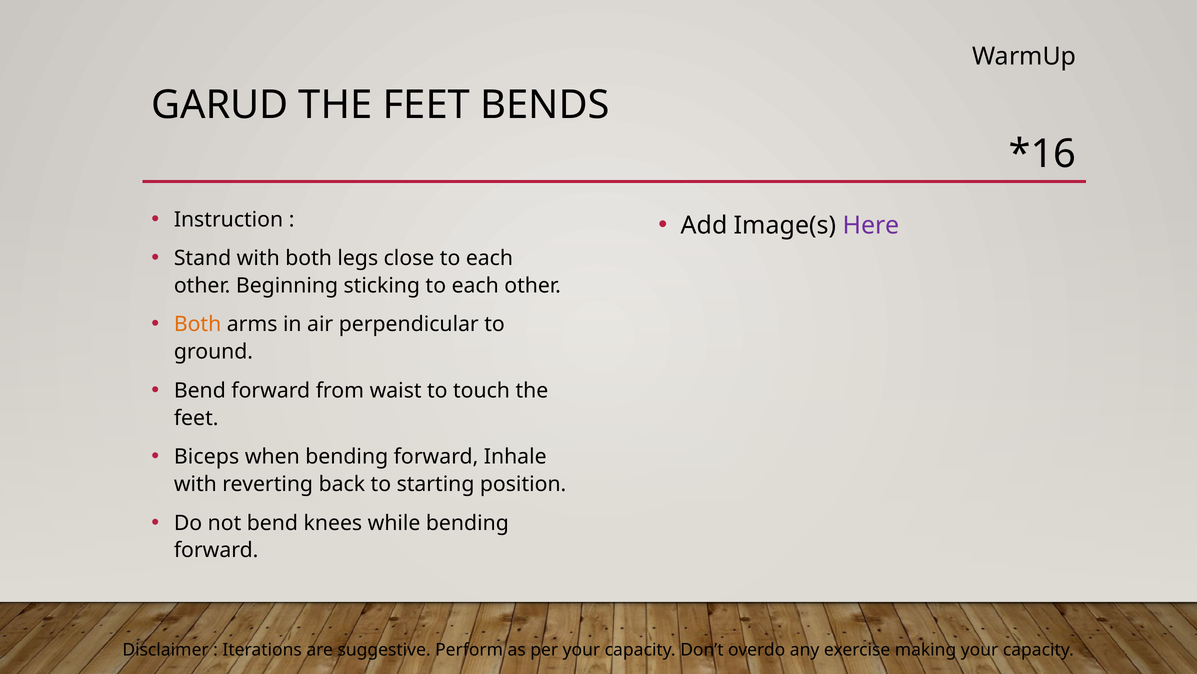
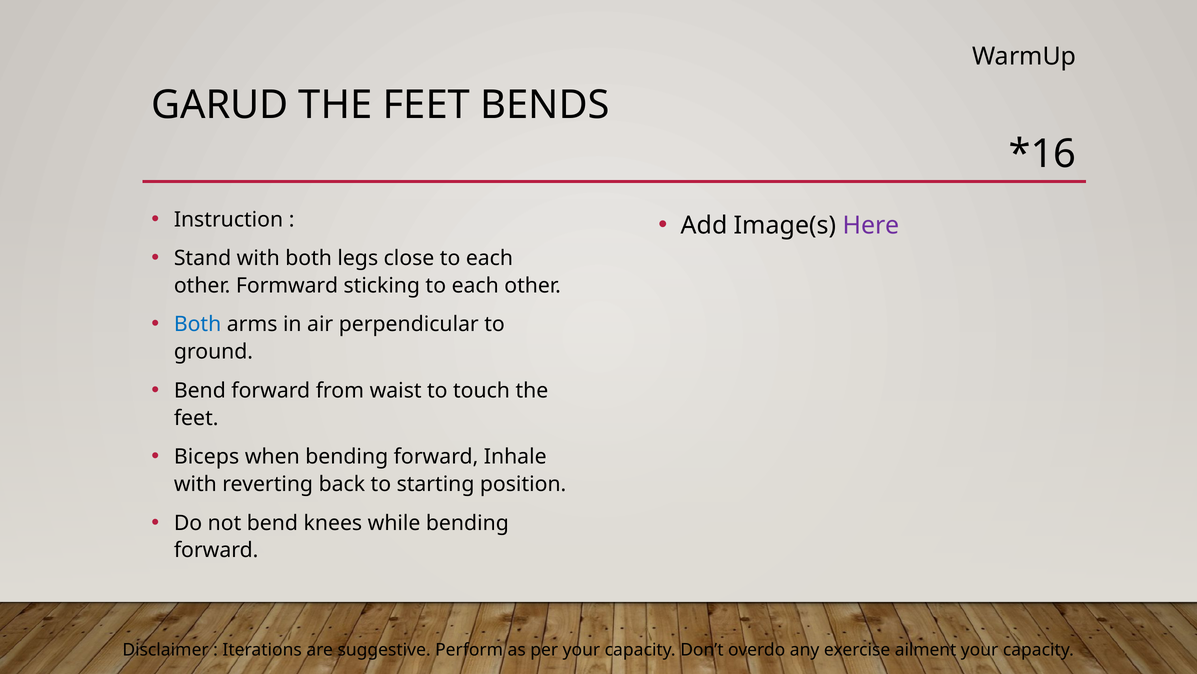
Beginning: Beginning -> Formward (287, 285)
Both colour: orange -> blue (198, 324)
making: making -> ailment (926, 649)
